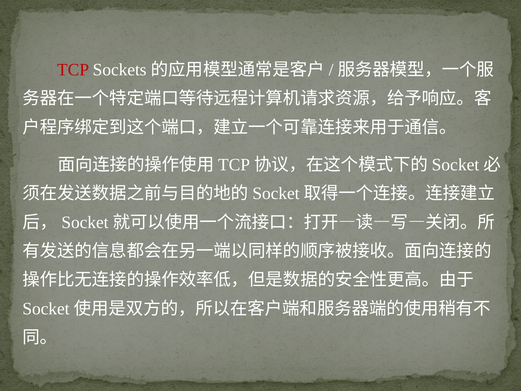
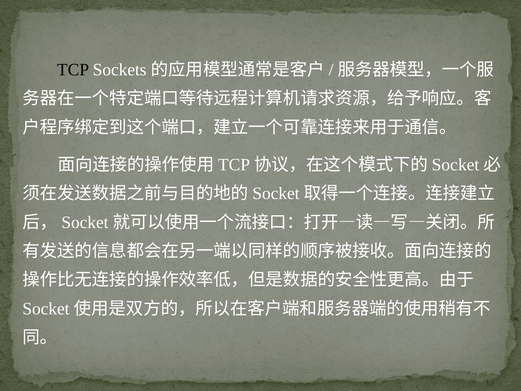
TCP colour: red -> black (73, 70)
